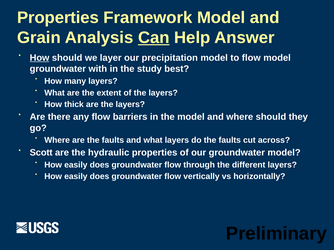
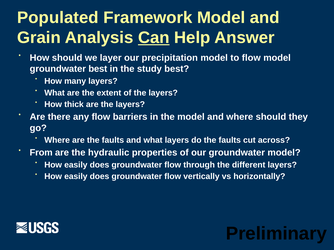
Properties: Properties -> Populated (58, 18)
How underline: present -> none (40, 58)
groundwater with: with -> best (98, 69)
Scott: Scott -> From (41, 153)
